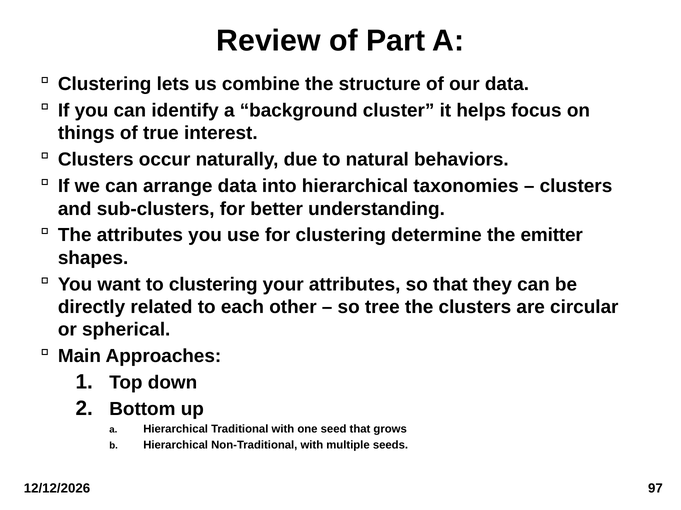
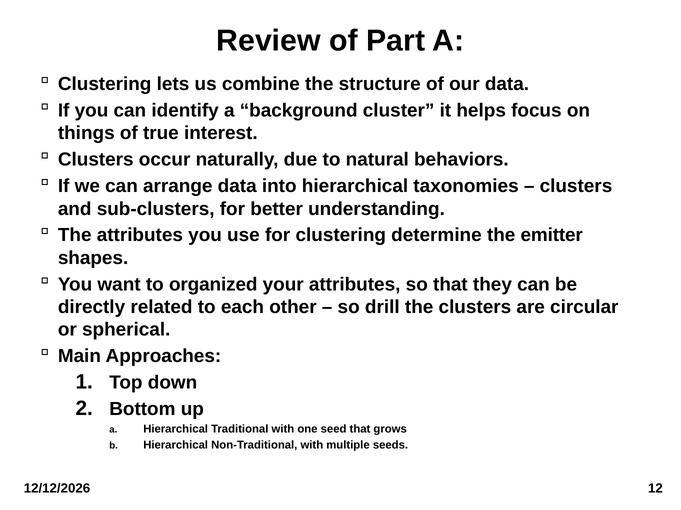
to clustering: clustering -> organized (213, 285)
tree: tree -> drill (382, 307)
97: 97 -> 12 (655, 489)
